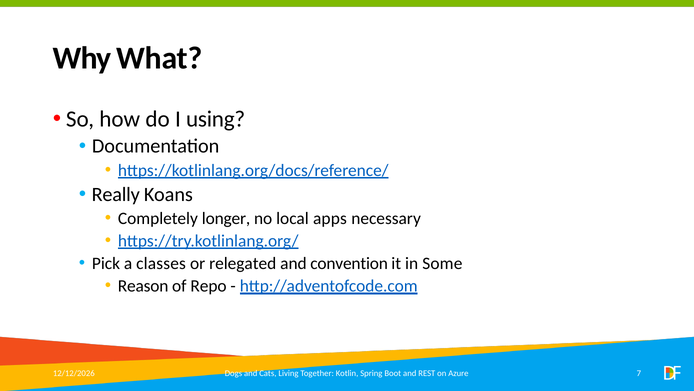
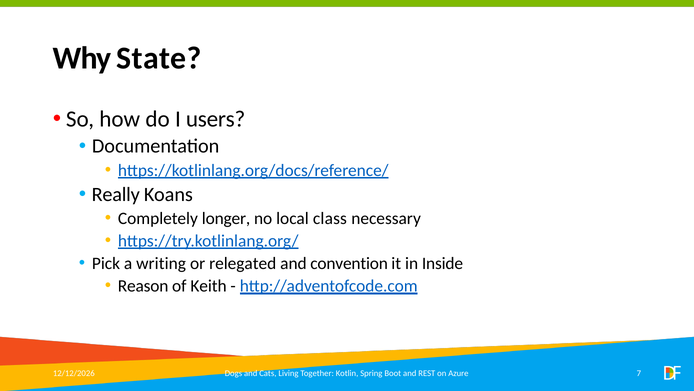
What: What -> State (159, 58)
using: using -> users (216, 119)
apps: apps -> class (330, 218)
classes: classes -> writing (161, 263)
Some: Some -> Inside (442, 263)
Repo: Repo -> Keith (209, 286)
